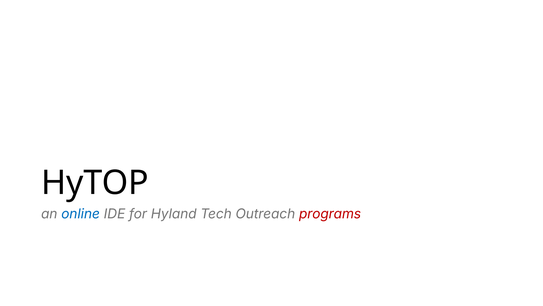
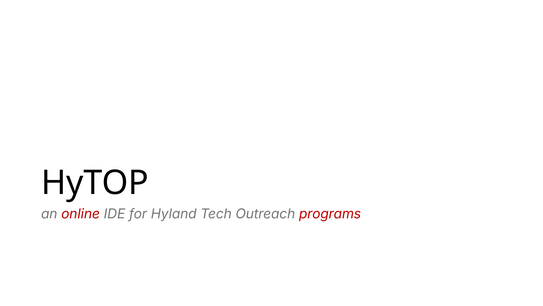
online colour: blue -> red (81, 214)
